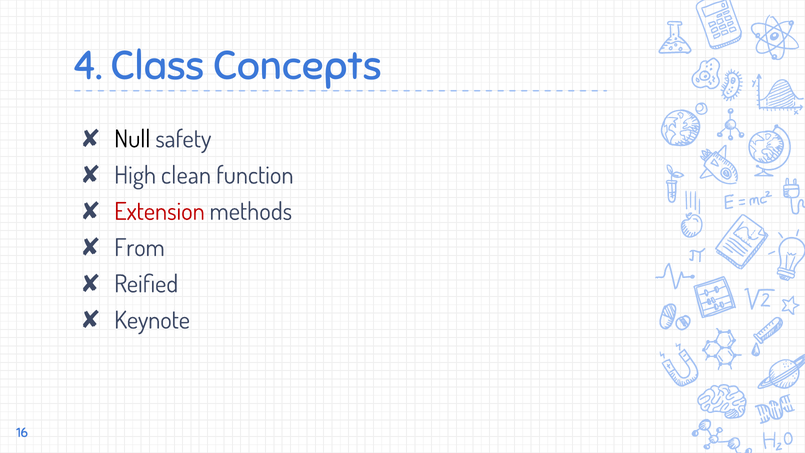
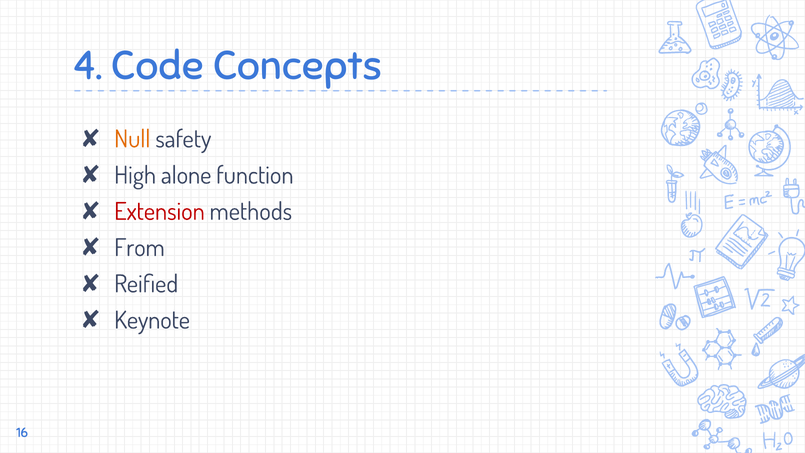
Class: Class -> Code (157, 66)
Null colour: black -> orange (132, 139)
clean: clean -> alone (186, 175)
